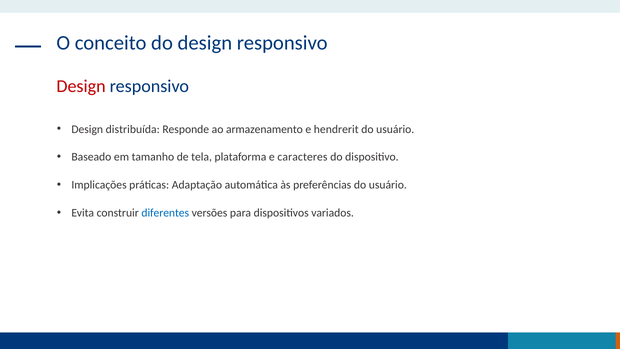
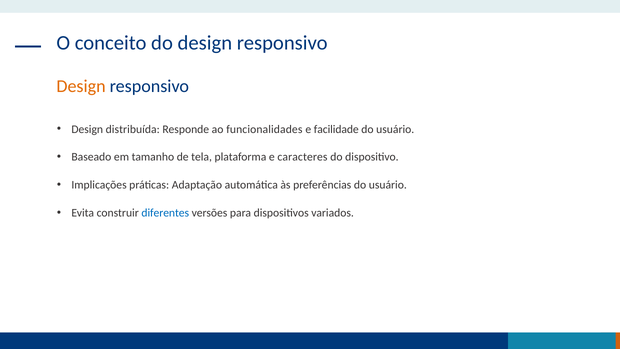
Design colour: red -> orange (81, 86)
armazenamento: armazenamento -> funcionalidades (264, 129)
hendrerit: hendrerit -> facilidade (336, 129)
